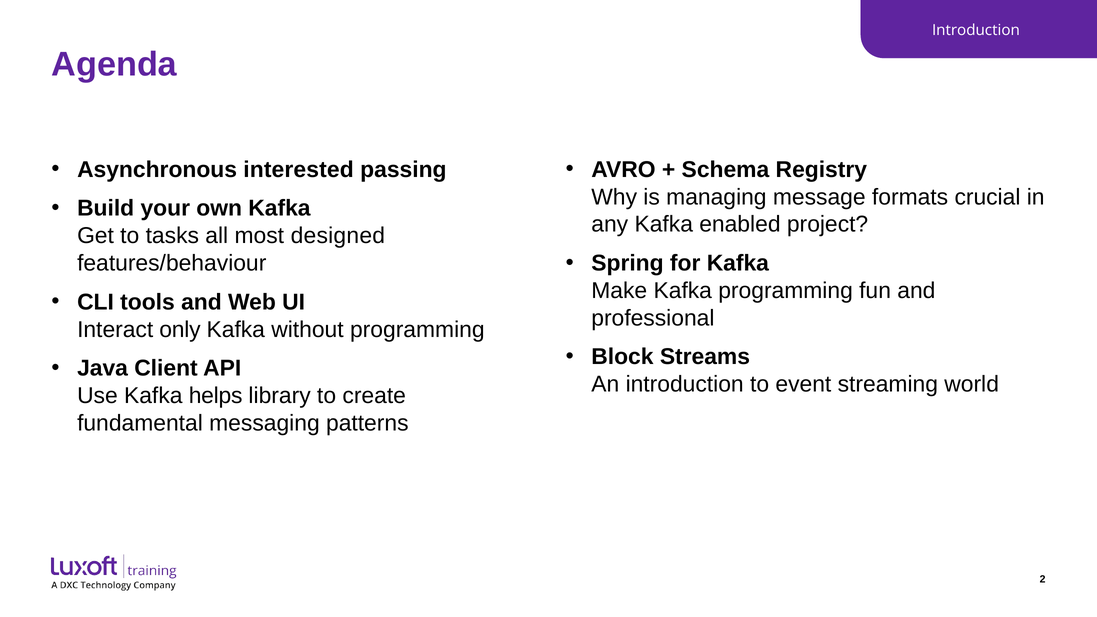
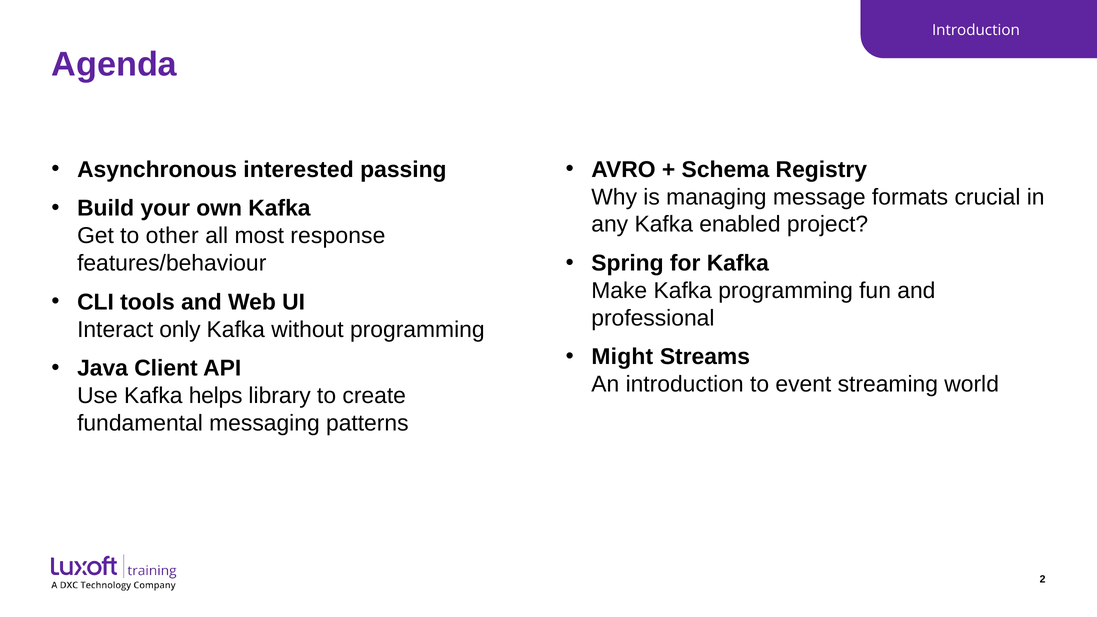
tasks: tasks -> other (172, 236)
designed: designed -> response (338, 236)
Block: Block -> Might (622, 357)
